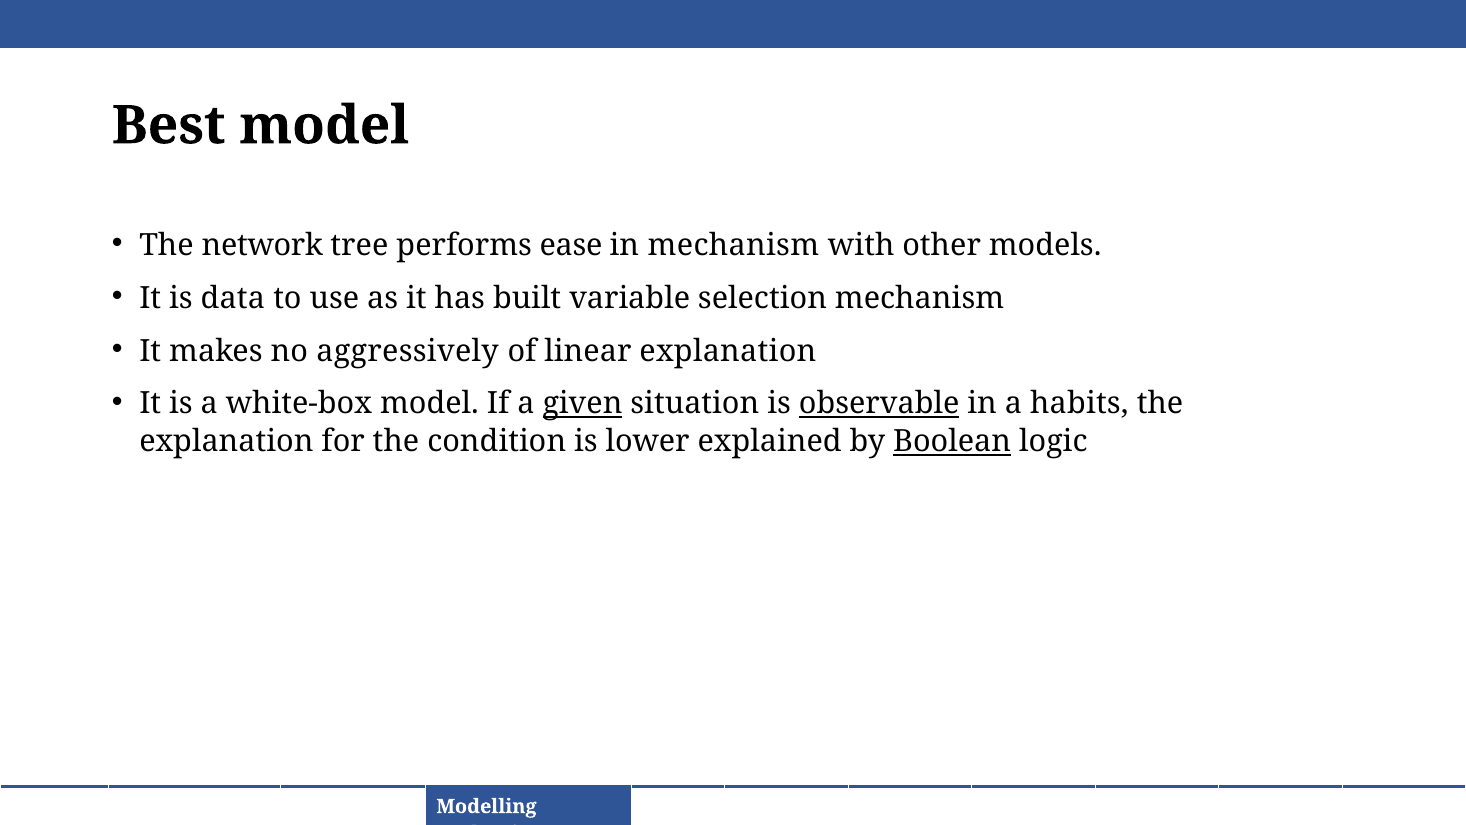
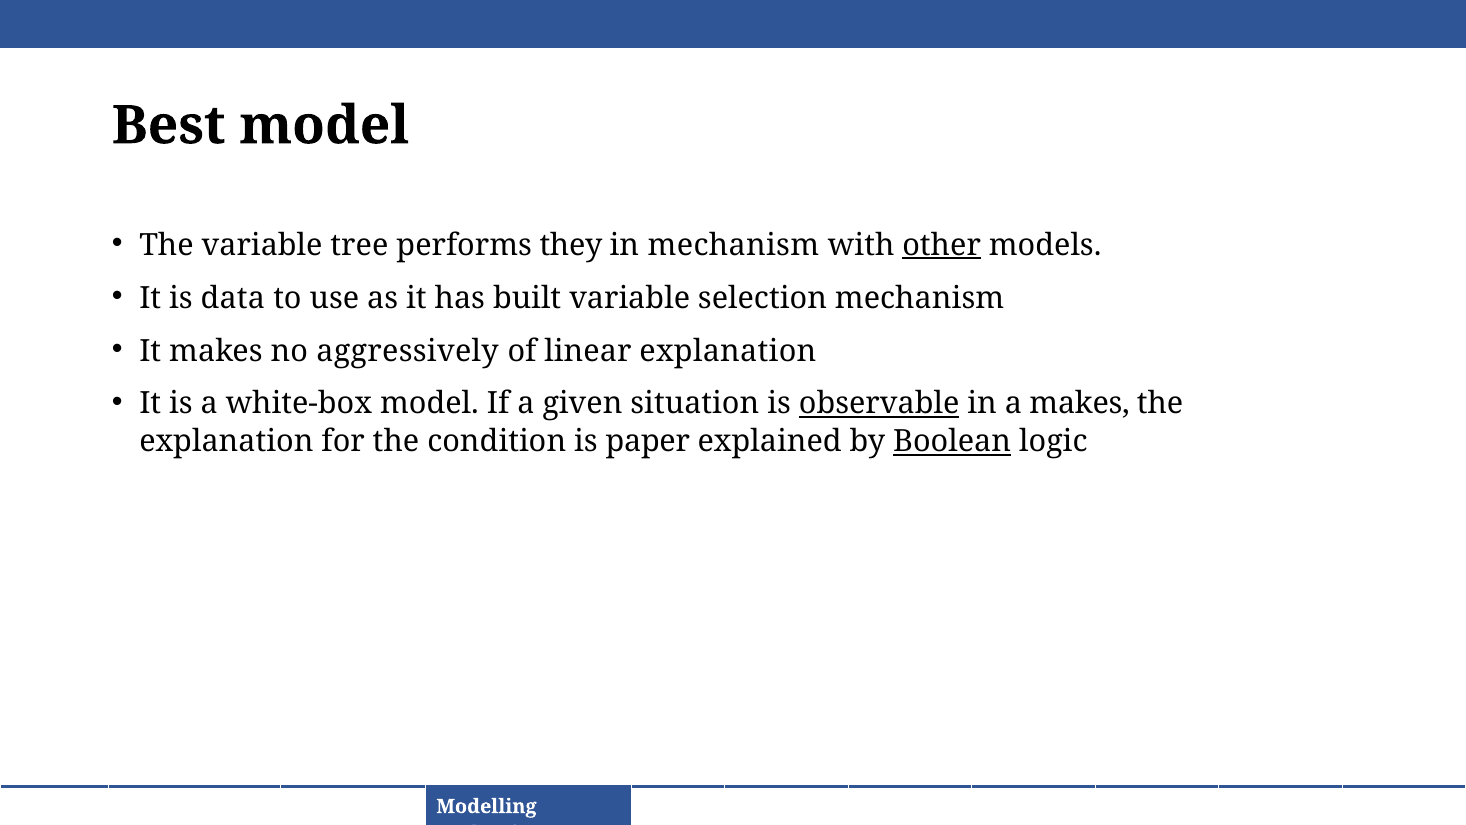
The network: network -> variable (262, 245)
ease: ease -> they (571, 245)
other underline: none -> present (942, 245)
given underline: present -> none (582, 404)
a habits: habits -> makes (1080, 404)
lower: lower -> paper (648, 441)
